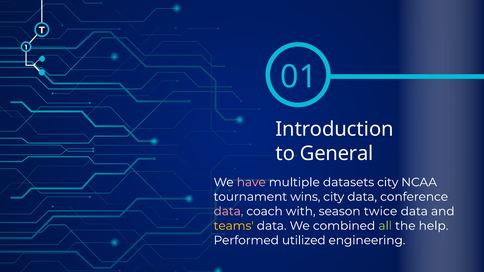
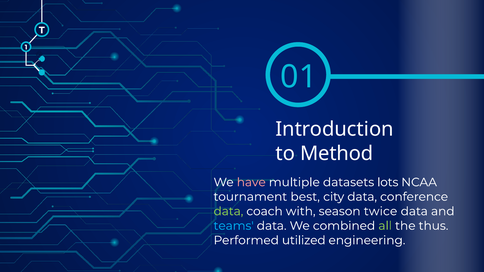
General: General -> Method (337, 154)
datasets city: city -> lots (388, 182)
wins: wins -> best (305, 197)
data colour: pink -> light green (228, 211)
teams colour: yellow -> light blue (234, 226)
help: help -> thus (433, 226)
